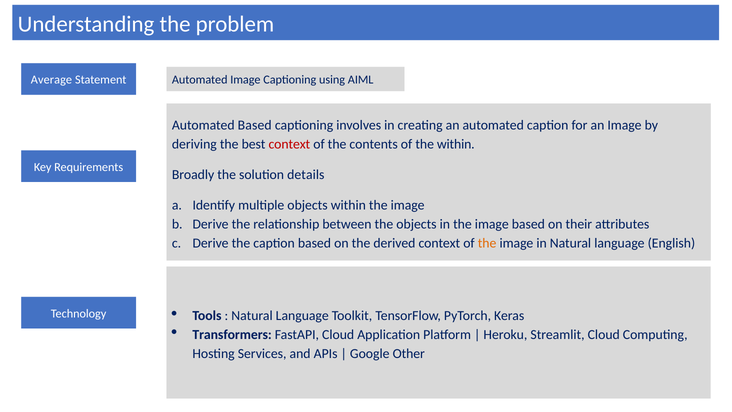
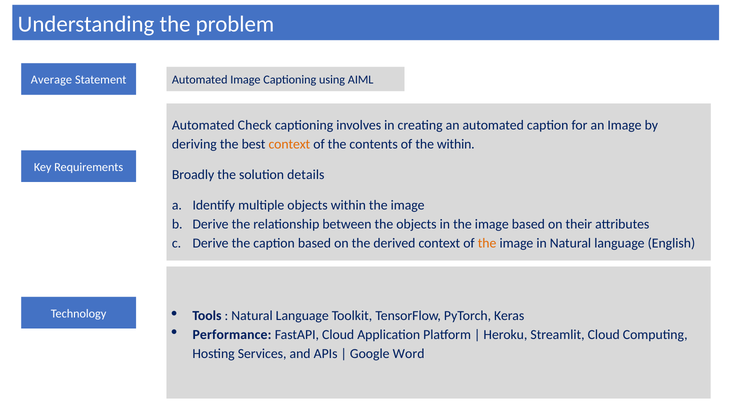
Automated Based: Based -> Check (255, 125)
context colour: red -> orange (289, 144)
Transformers: Transformers -> Performance (232, 335)
Other: Other -> Word (409, 353)
